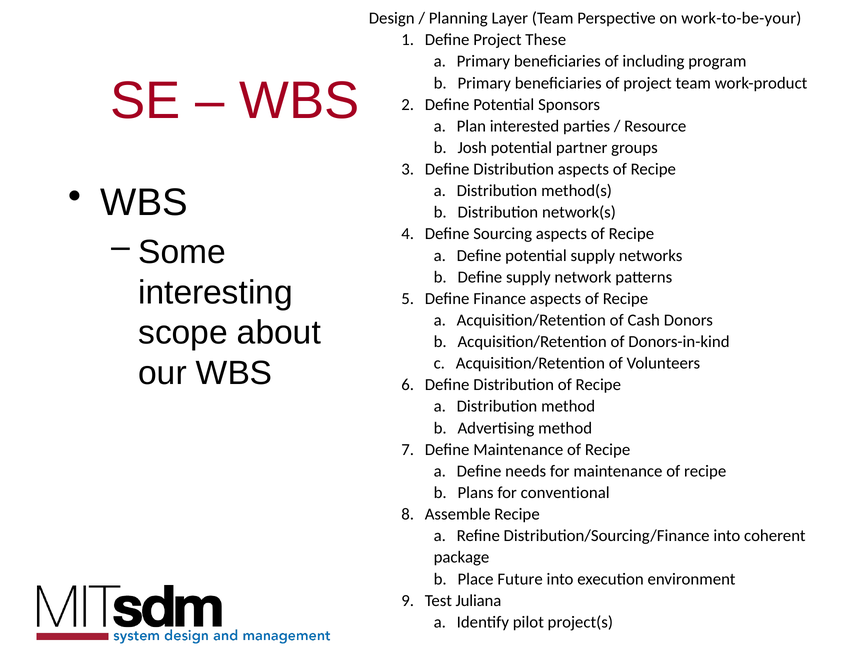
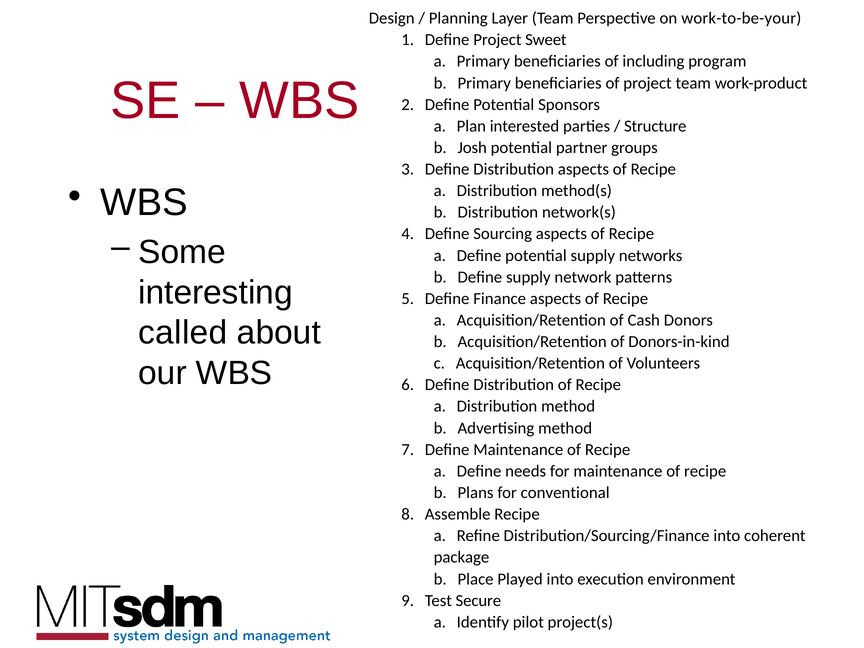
These: These -> Sweet (546, 40)
Resource: Resource -> Structure (655, 126)
scope: scope -> called (183, 333)
Future: Future -> Played (520, 579)
Juliana: Juliana -> Secure (478, 601)
